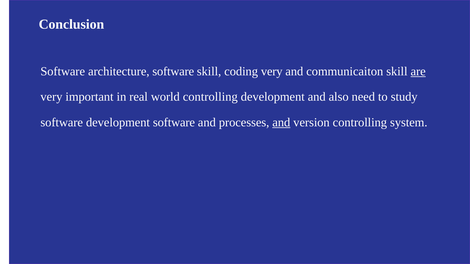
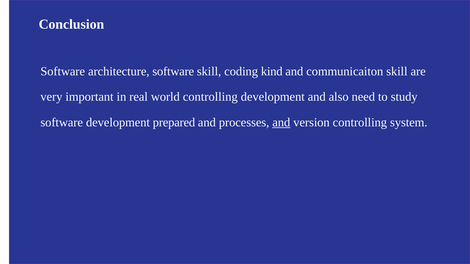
coding very: very -> kind (272, 71)
are underline: present -> none (418, 71)
development software: software -> prepared (174, 123)
